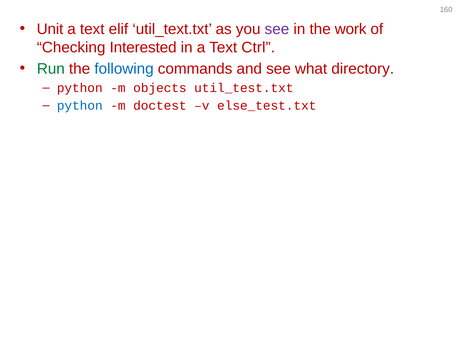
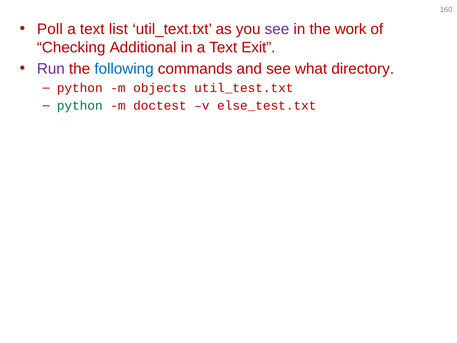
Unit: Unit -> Poll (50, 29)
elif: elif -> list (118, 29)
Interested: Interested -> Additional (143, 47)
Ctrl: Ctrl -> Exit (258, 47)
Run colour: green -> purple (51, 69)
python colour: blue -> green (80, 106)
